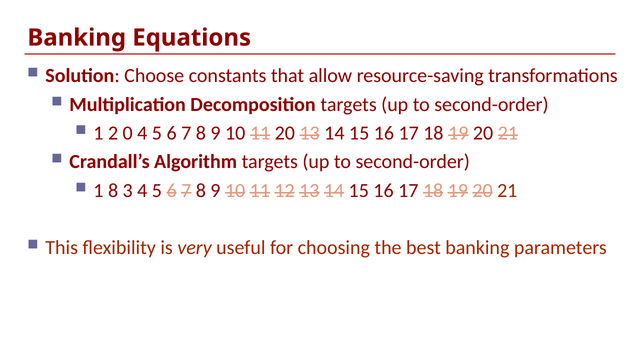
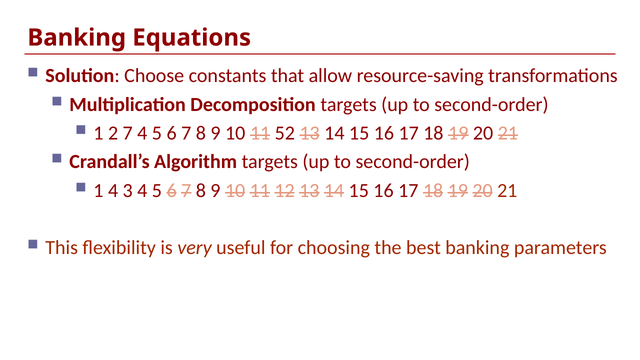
2 0: 0 -> 7 (128, 133)
11 20: 20 -> 52 (285, 133)
1 8: 8 -> 4 (113, 190)
